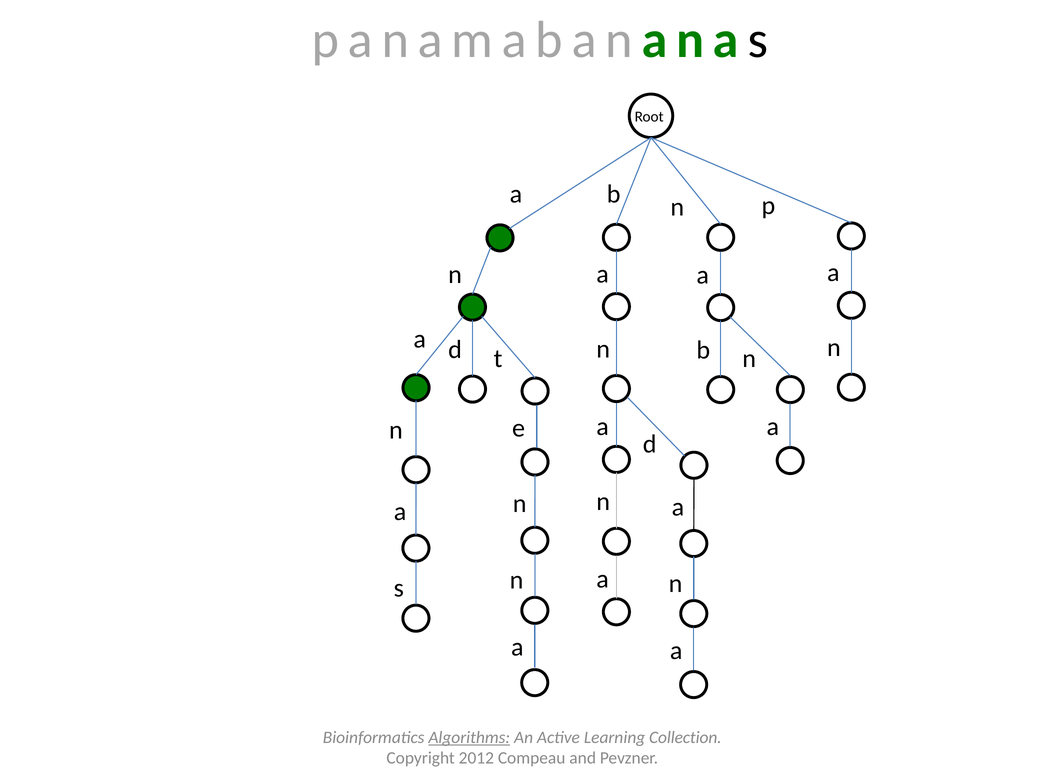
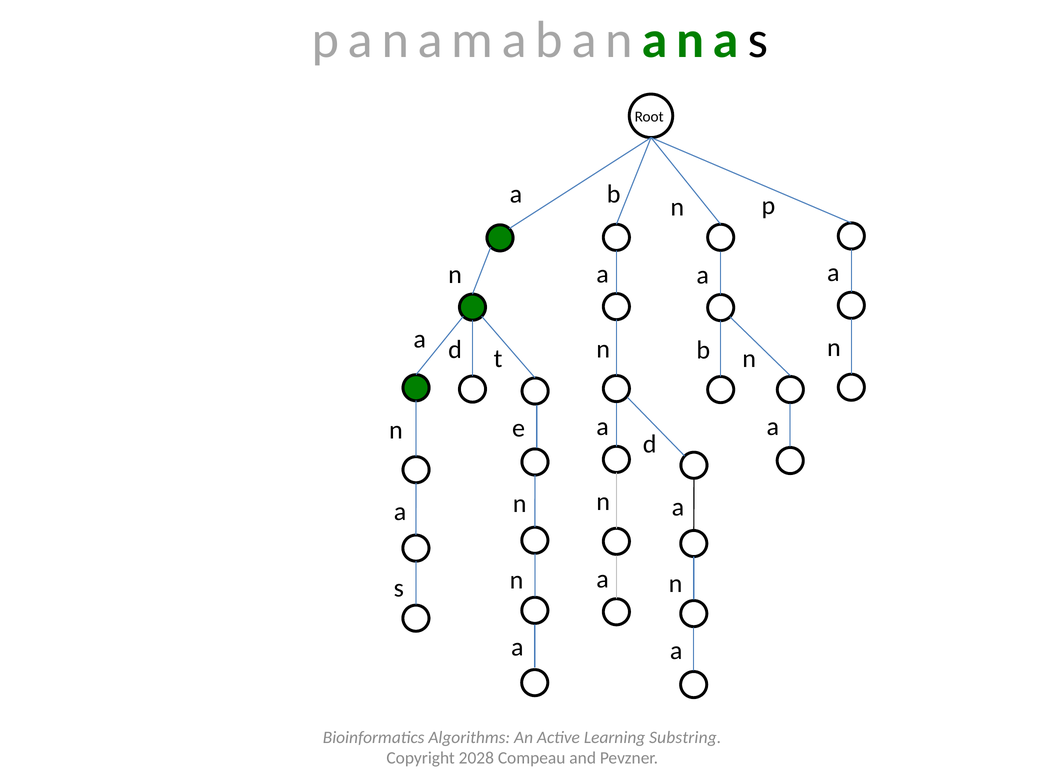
Algorithms underline: present -> none (469, 738)
Collection: Collection -> Substring (685, 738)
2012: 2012 -> 2028 (476, 759)
